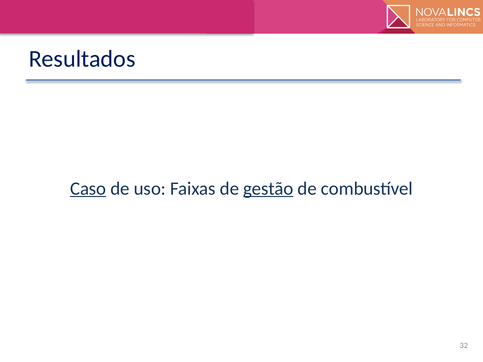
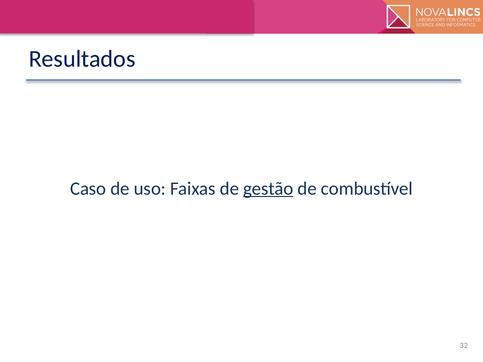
Caso underline: present -> none (88, 189)
